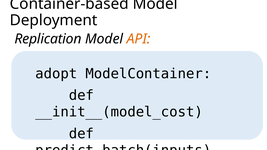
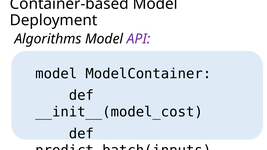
Replication: Replication -> Algorithms (48, 39)
API colour: orange -> purple (139, 39)
adopt: adopt -> model (56, 74)
